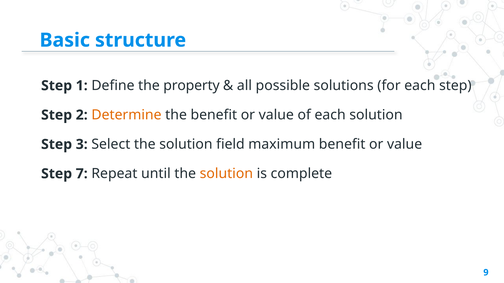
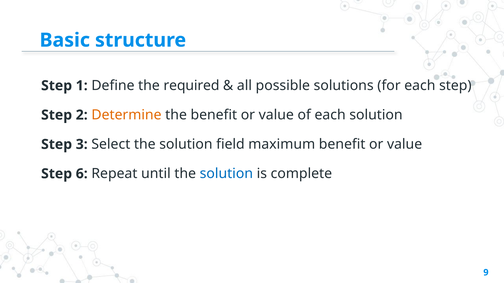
property: property -> required (191, 86)
7: 7 -> 6 (82, 174)
solution colour: orange -> blue (226, 174)
